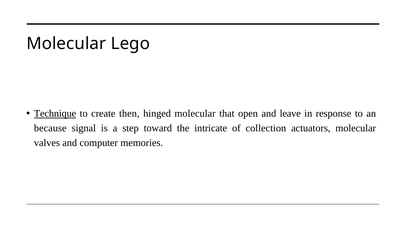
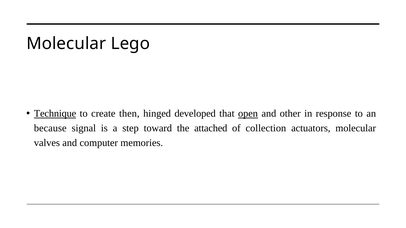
hinged molecular: molecular -> developed (195, 114)
open underline: none -> present (248, 114)
leave: leave -> other (290, 114)
intricate: intricate -> attached (211, 128)
